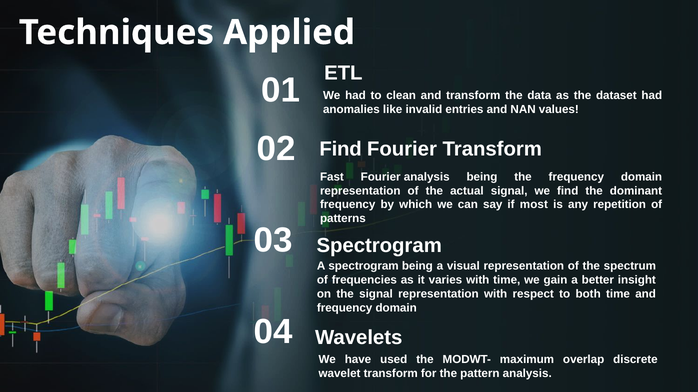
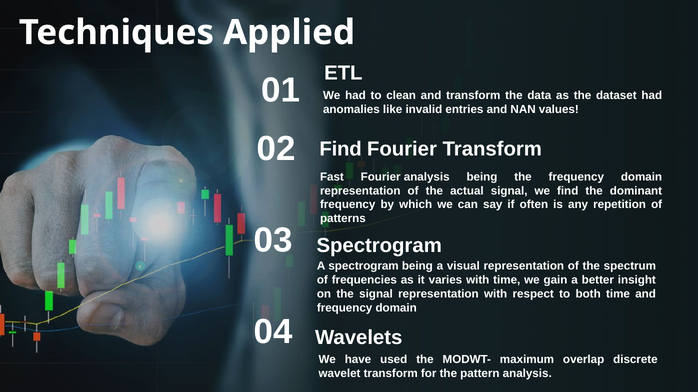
most: most -> often (534, 205)
